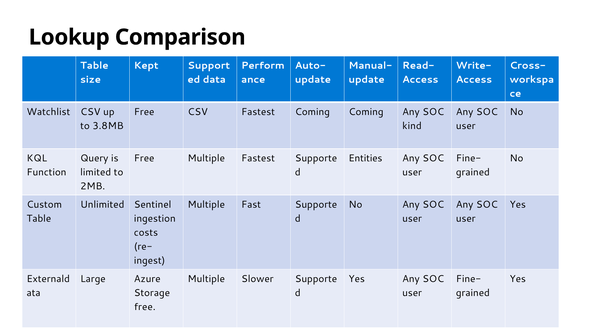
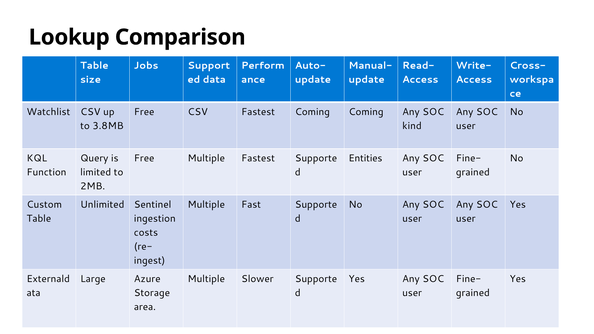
Kept: Kept -> Jobs (146, 66)
free: free -> area (145, 307)
